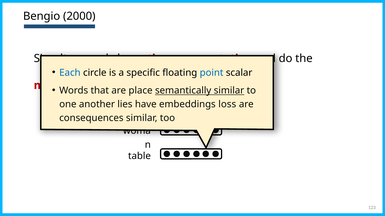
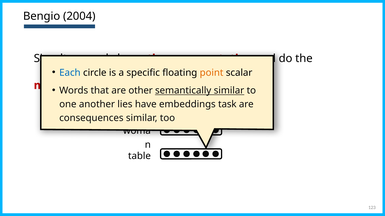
2000: 2000 -> 2004 (79, 16)
point colour: blue -> orange (212, 73)
place: place -> other (141, 91)
loss: loss -> task (227, 105)
